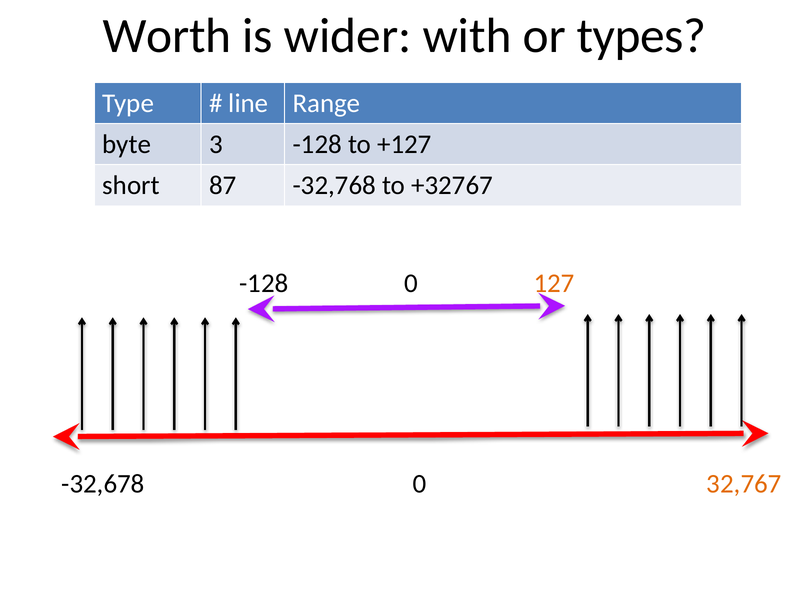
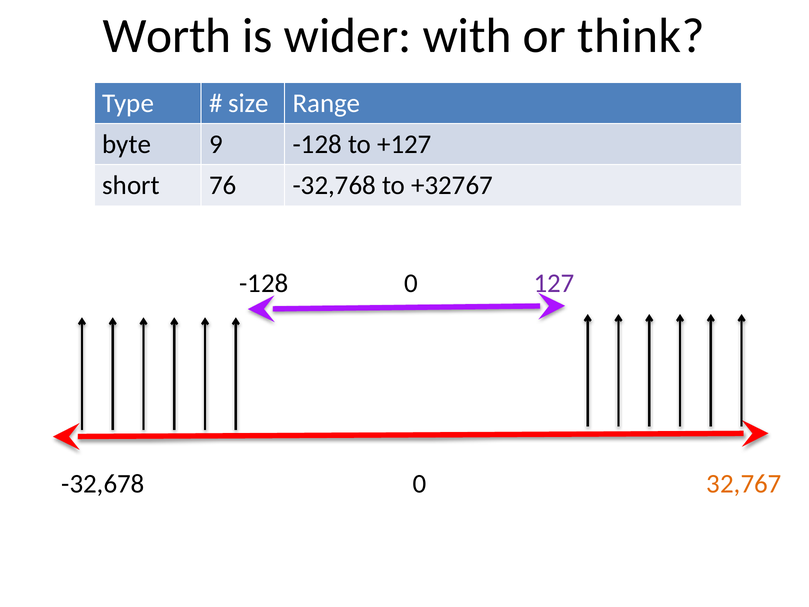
types: types -> think (641, 36)
line: line -> size (249, 103)
3: 3 -> 9 (216, 144)
87: 87 -> 76 (223, 185)
127 colour: orange -> purple (554, 283)
